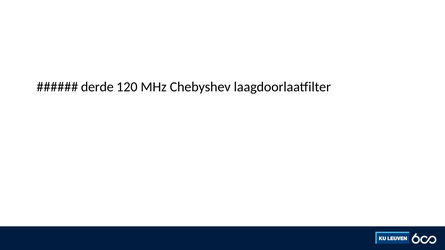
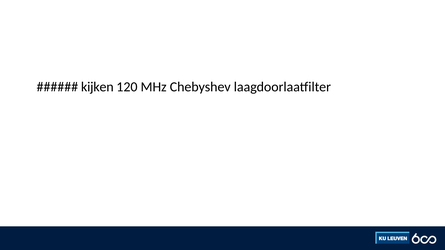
derde: derde -> kijken (97, 87)
